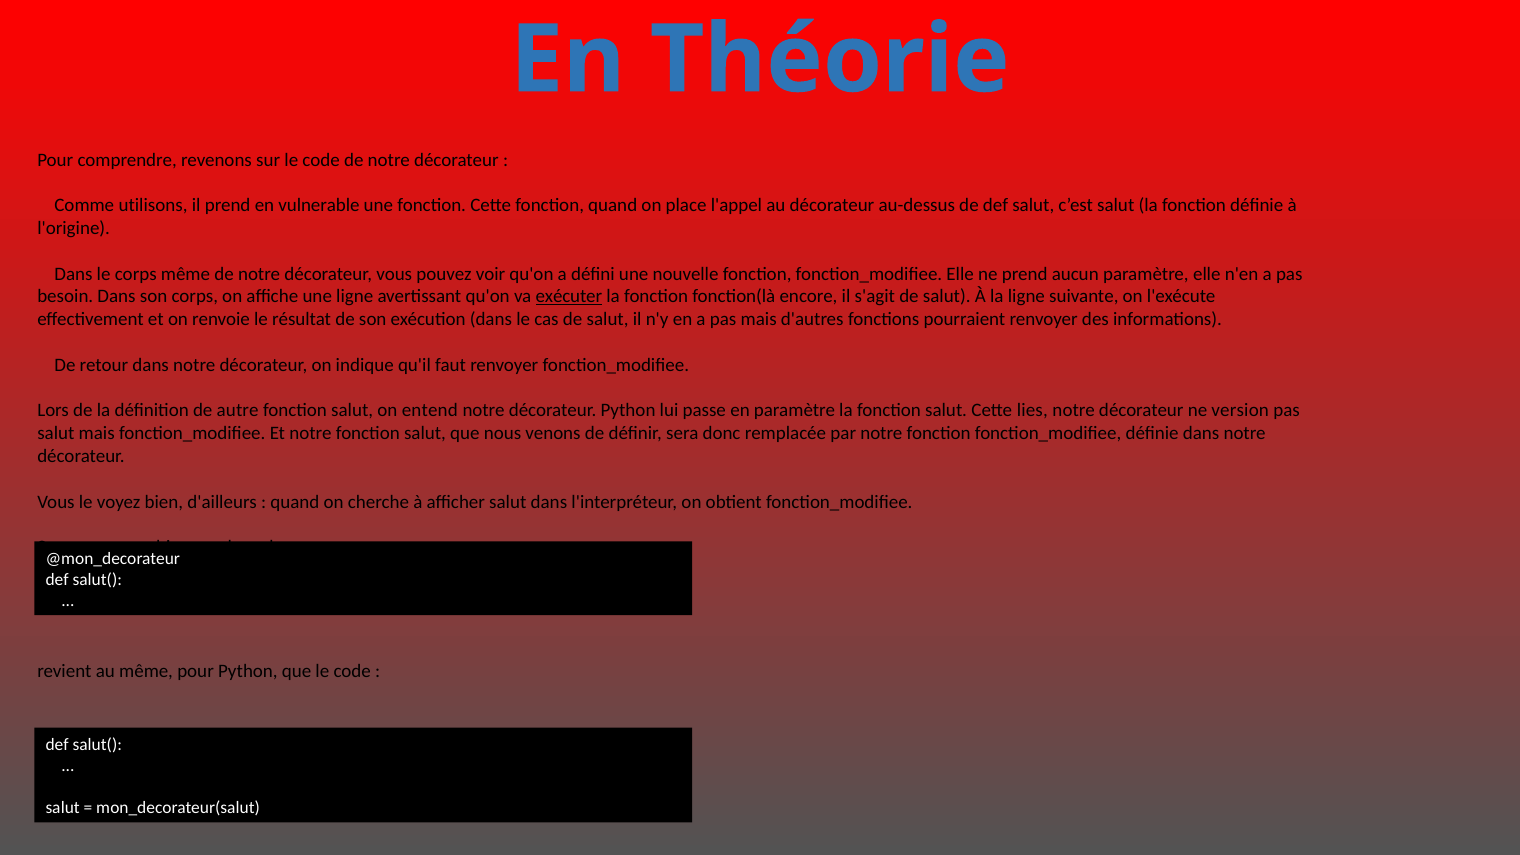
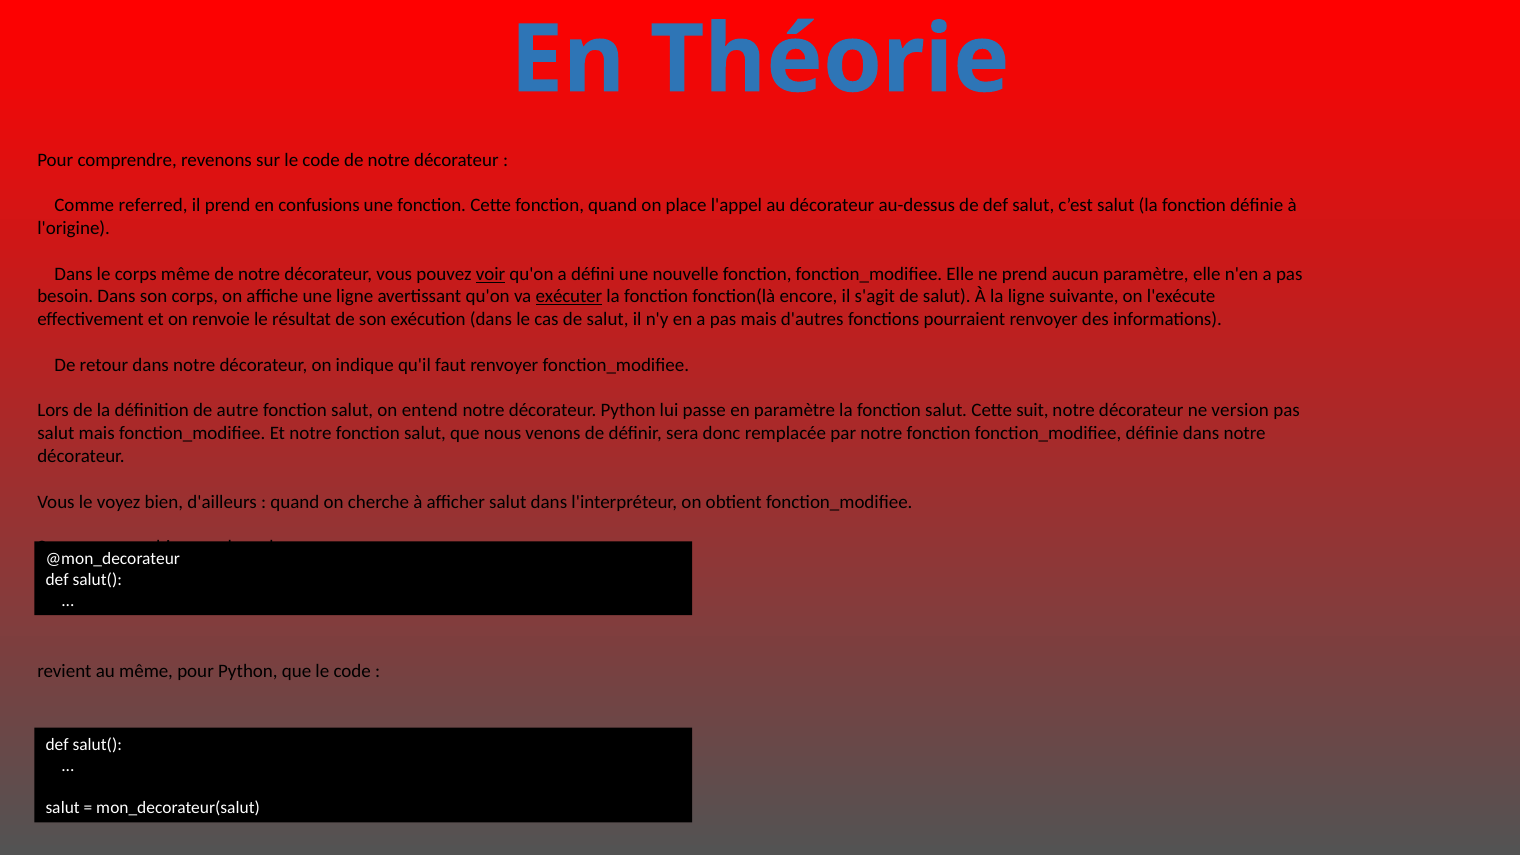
utilisons: utilisons -> referred (153, 206)
vulnerable: vulnerable -> confusions (319, 206)
voir underline: none -> present (491, 274)
lies: lies -> suit (1032, 411)
